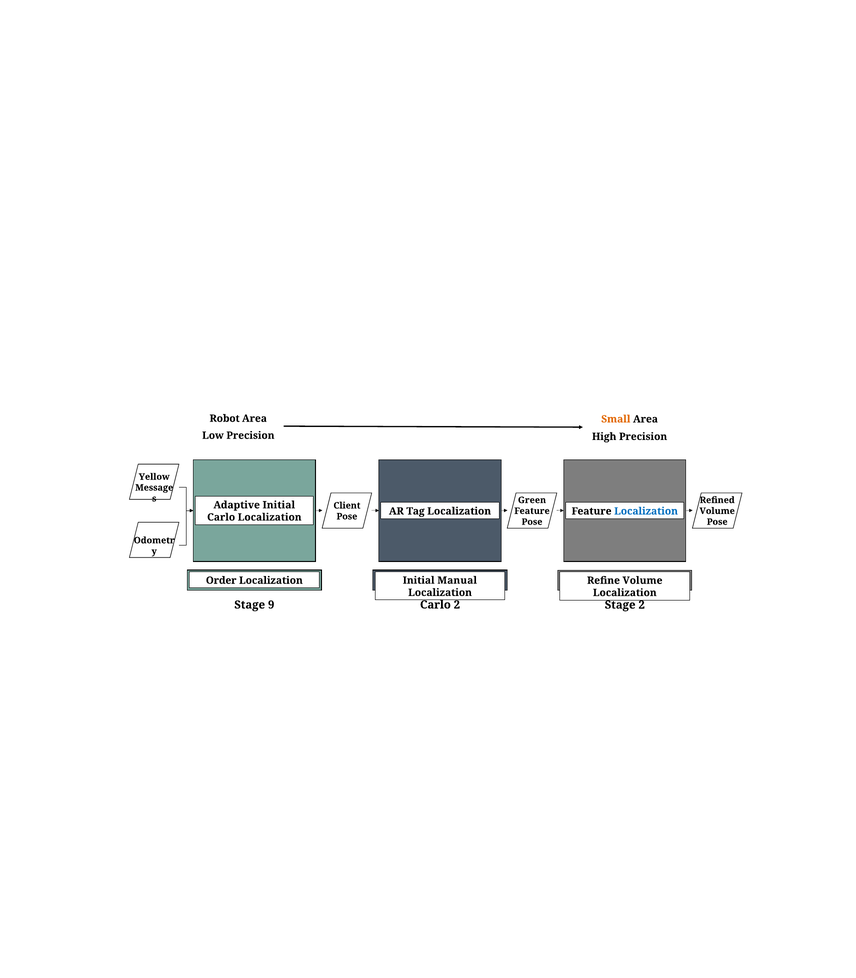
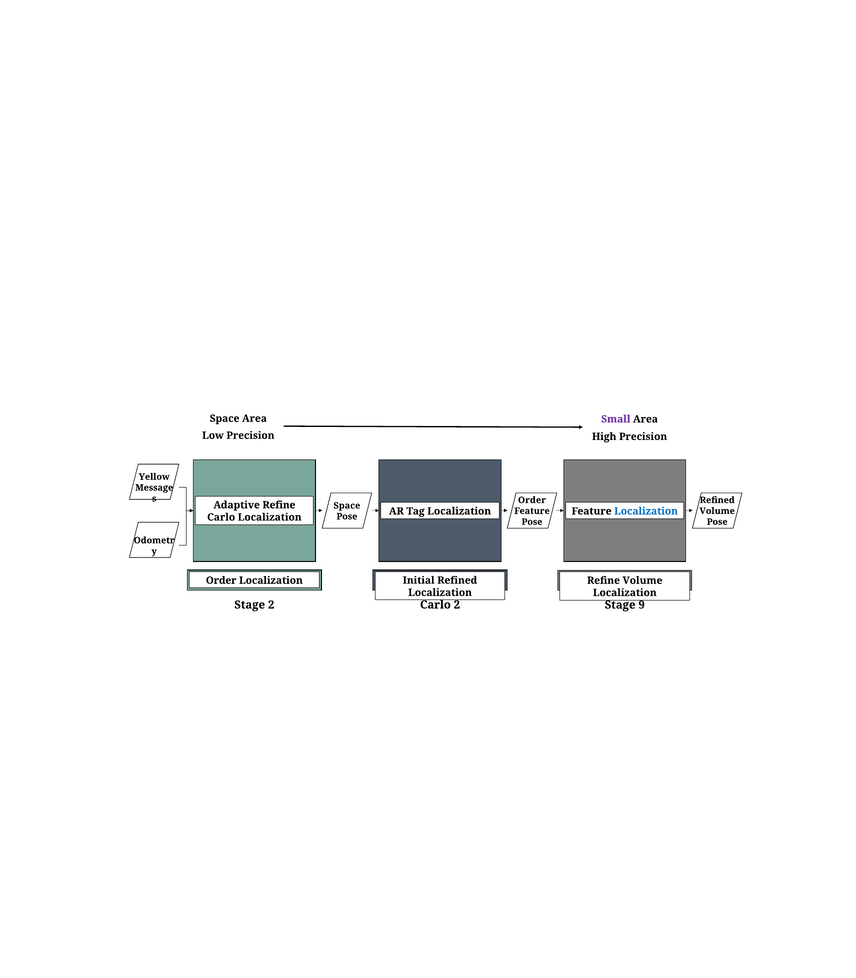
Robot: Robot -> Space (225, 419)
Small colour: orange -> purple (616, 419)
Green: Green -> Order (532, 500)
Adaptive Initial: Initial -> Refine (279, 505)
Client: Client -> Space (347, 506)
Initial Manual: Manual -> Refined (457, 581)
Stage 9: 9 -> 2 (271, 605)
Stage 2: 2 -> 9 (642, 605)
